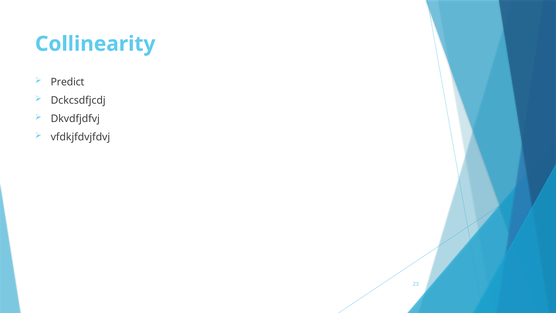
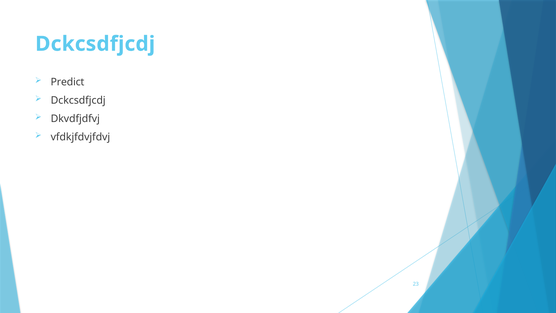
Collinearity: Collinearity -> Dckcsdfjcdj (95, 44)
